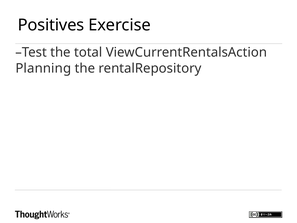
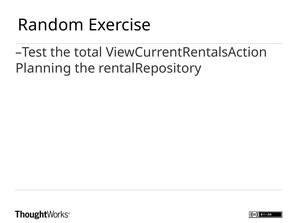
Positives: Positives -> Random (51, 25)
